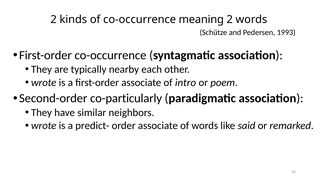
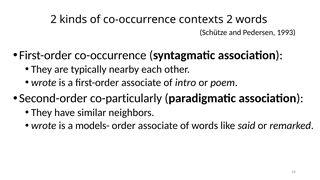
meaning: meaning -> contexts (201, 19)
predict-: predict- -> models- (92, 126)
